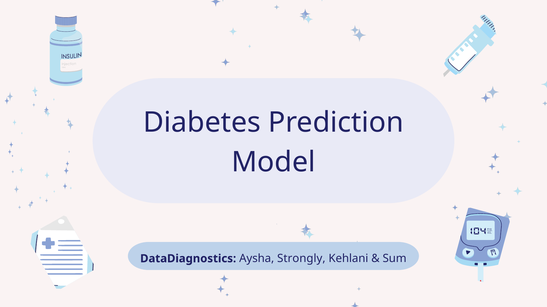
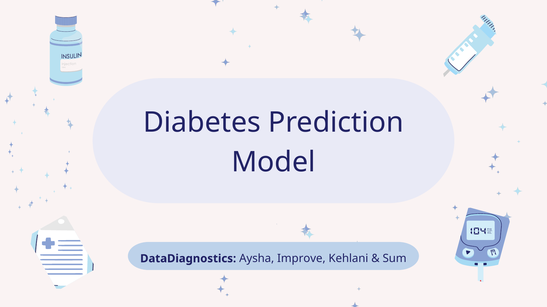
Strongly: Strongly -> Improve (301, 259)
